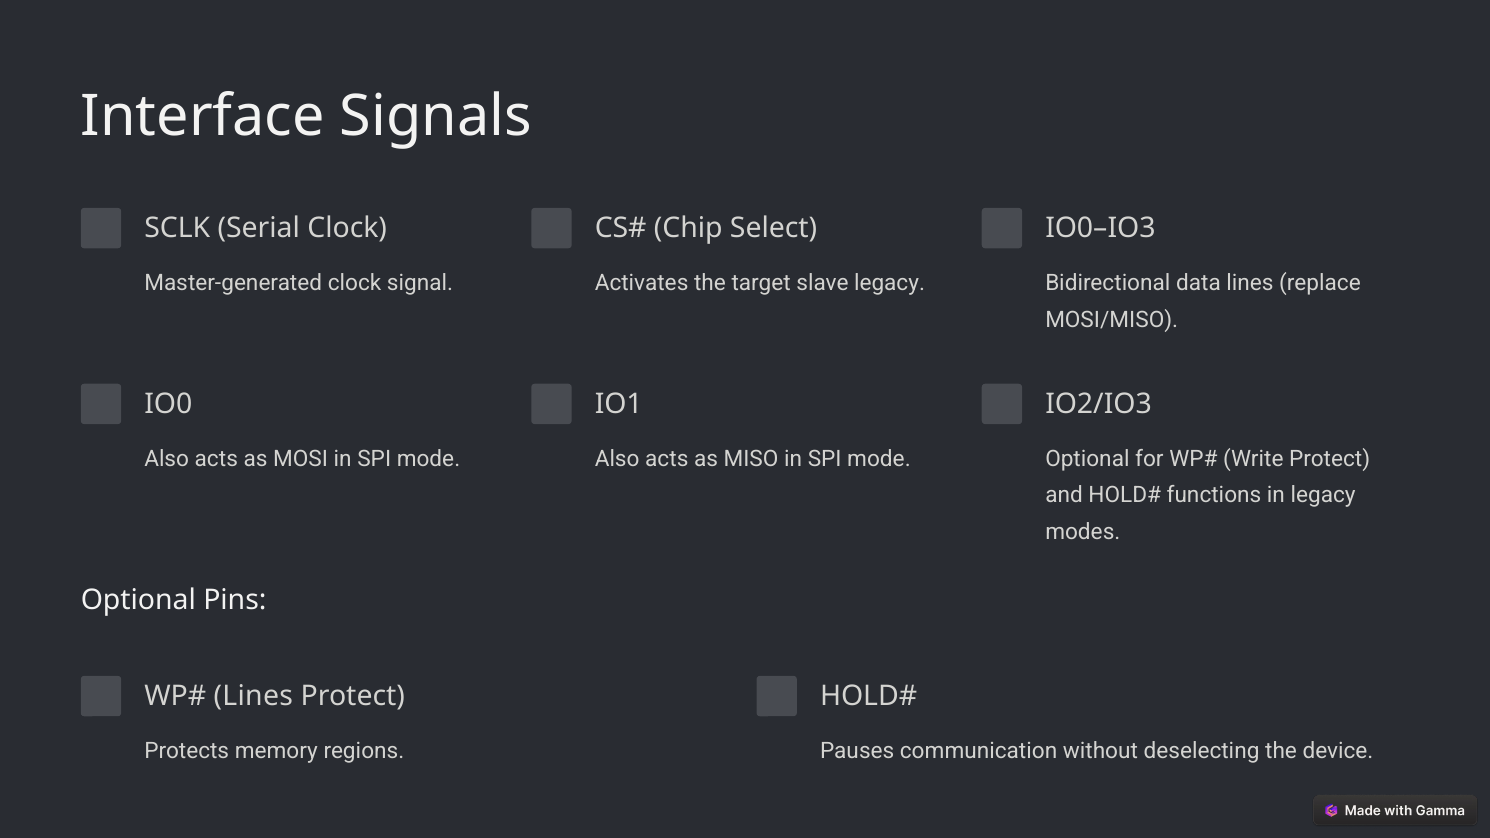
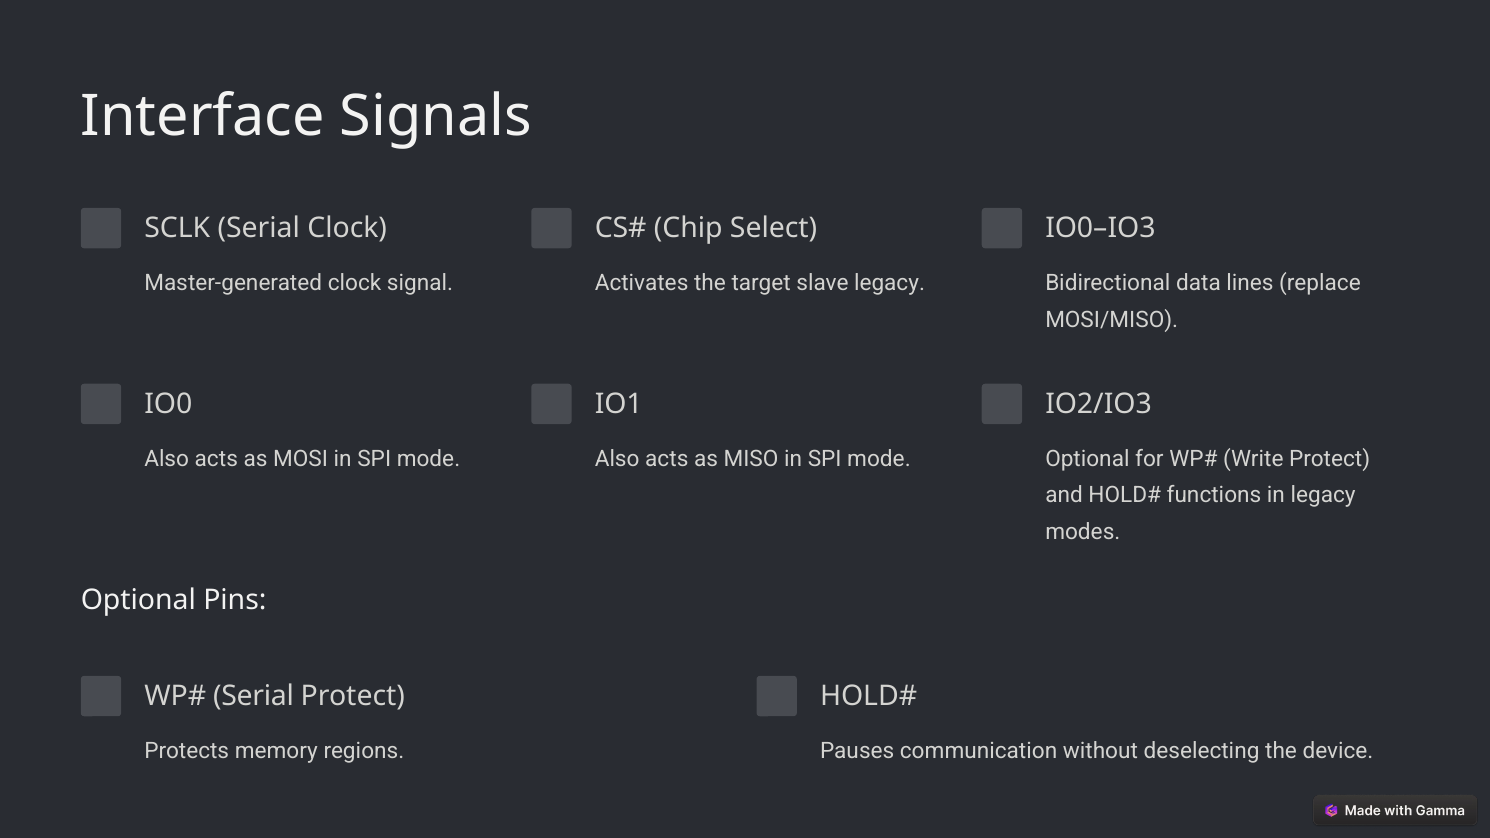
Lines: Lines -> Serial (254, 696)
